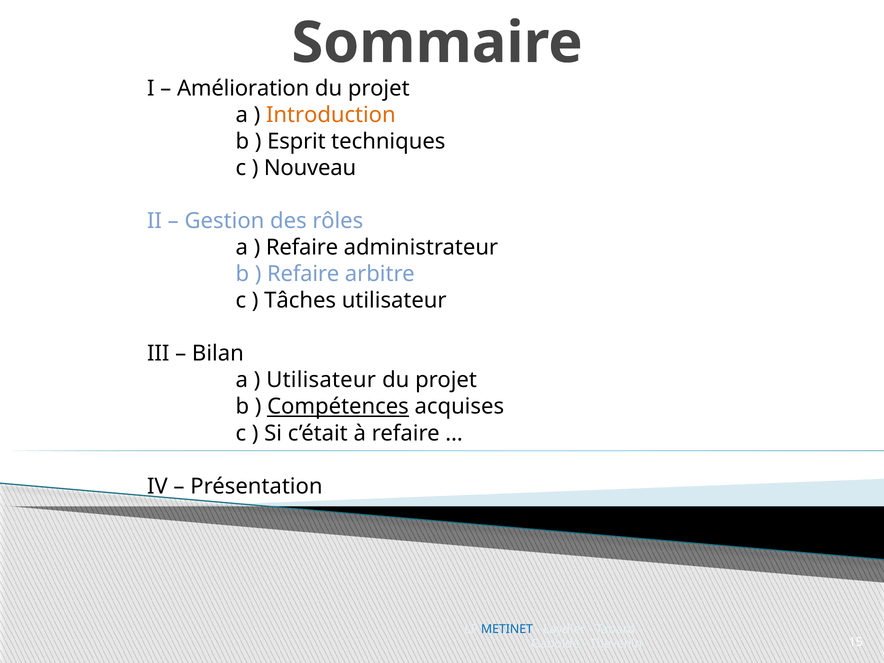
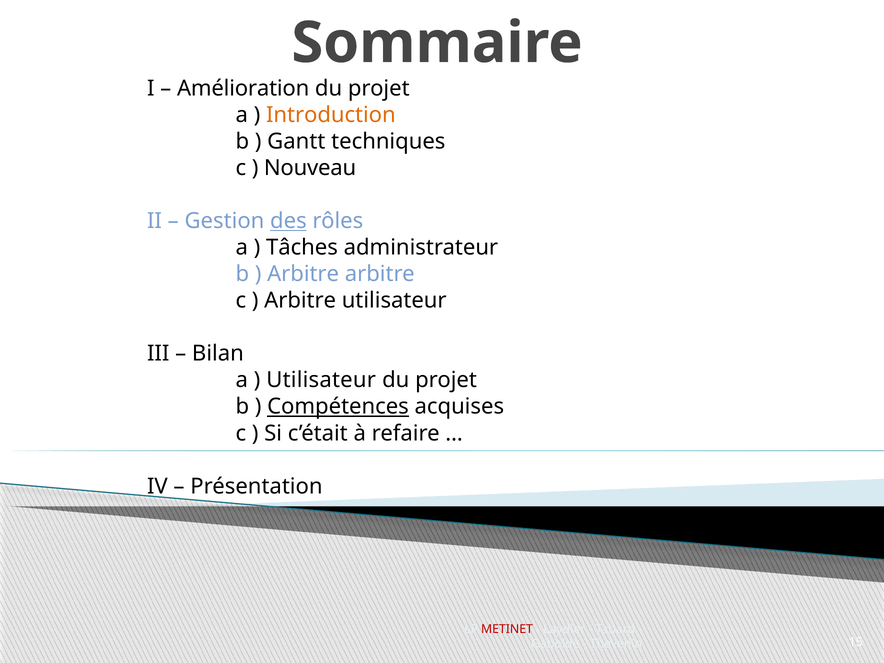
Esprit: Esprit -> Gantt (296, 141)
des underline: none -> present (288, 221)
Refaire: Refaire -> Tâches (302, 248)
Refaire: Refaire -> Arbitre (303, 274)
Tâches: Tâches -> Arbitre (300, 301)
METINET colour: blue -> red (507, 629)
